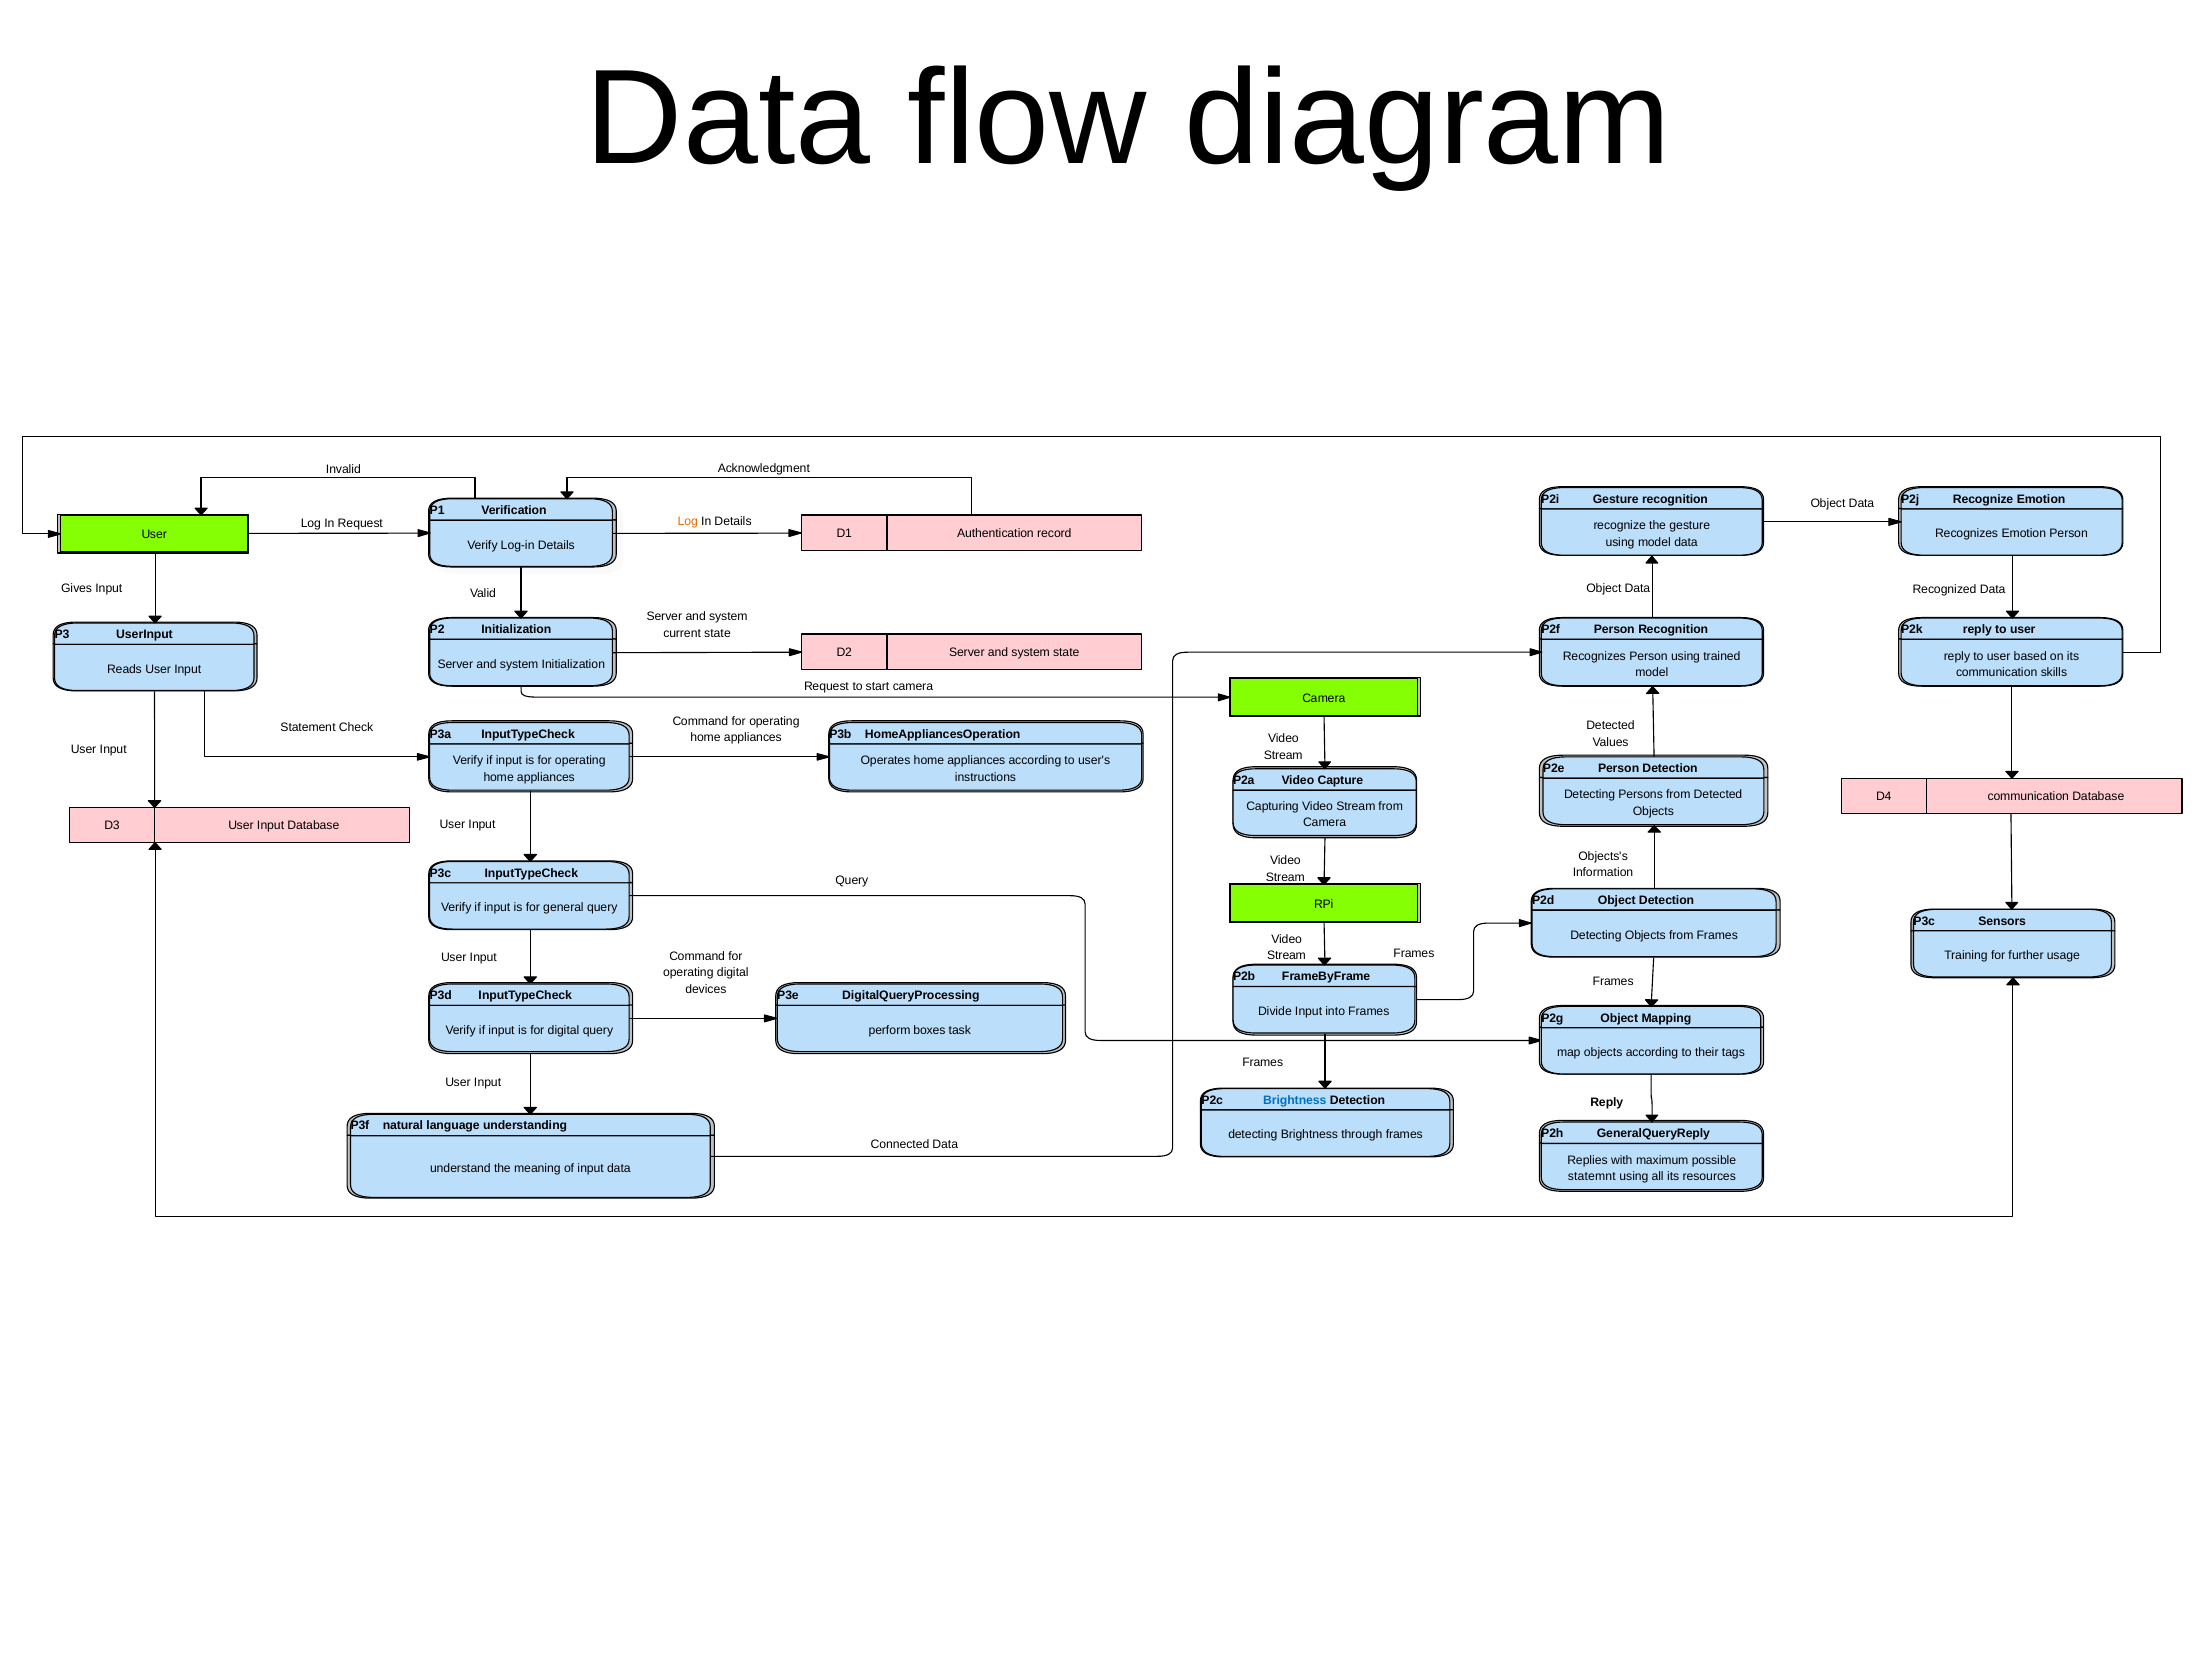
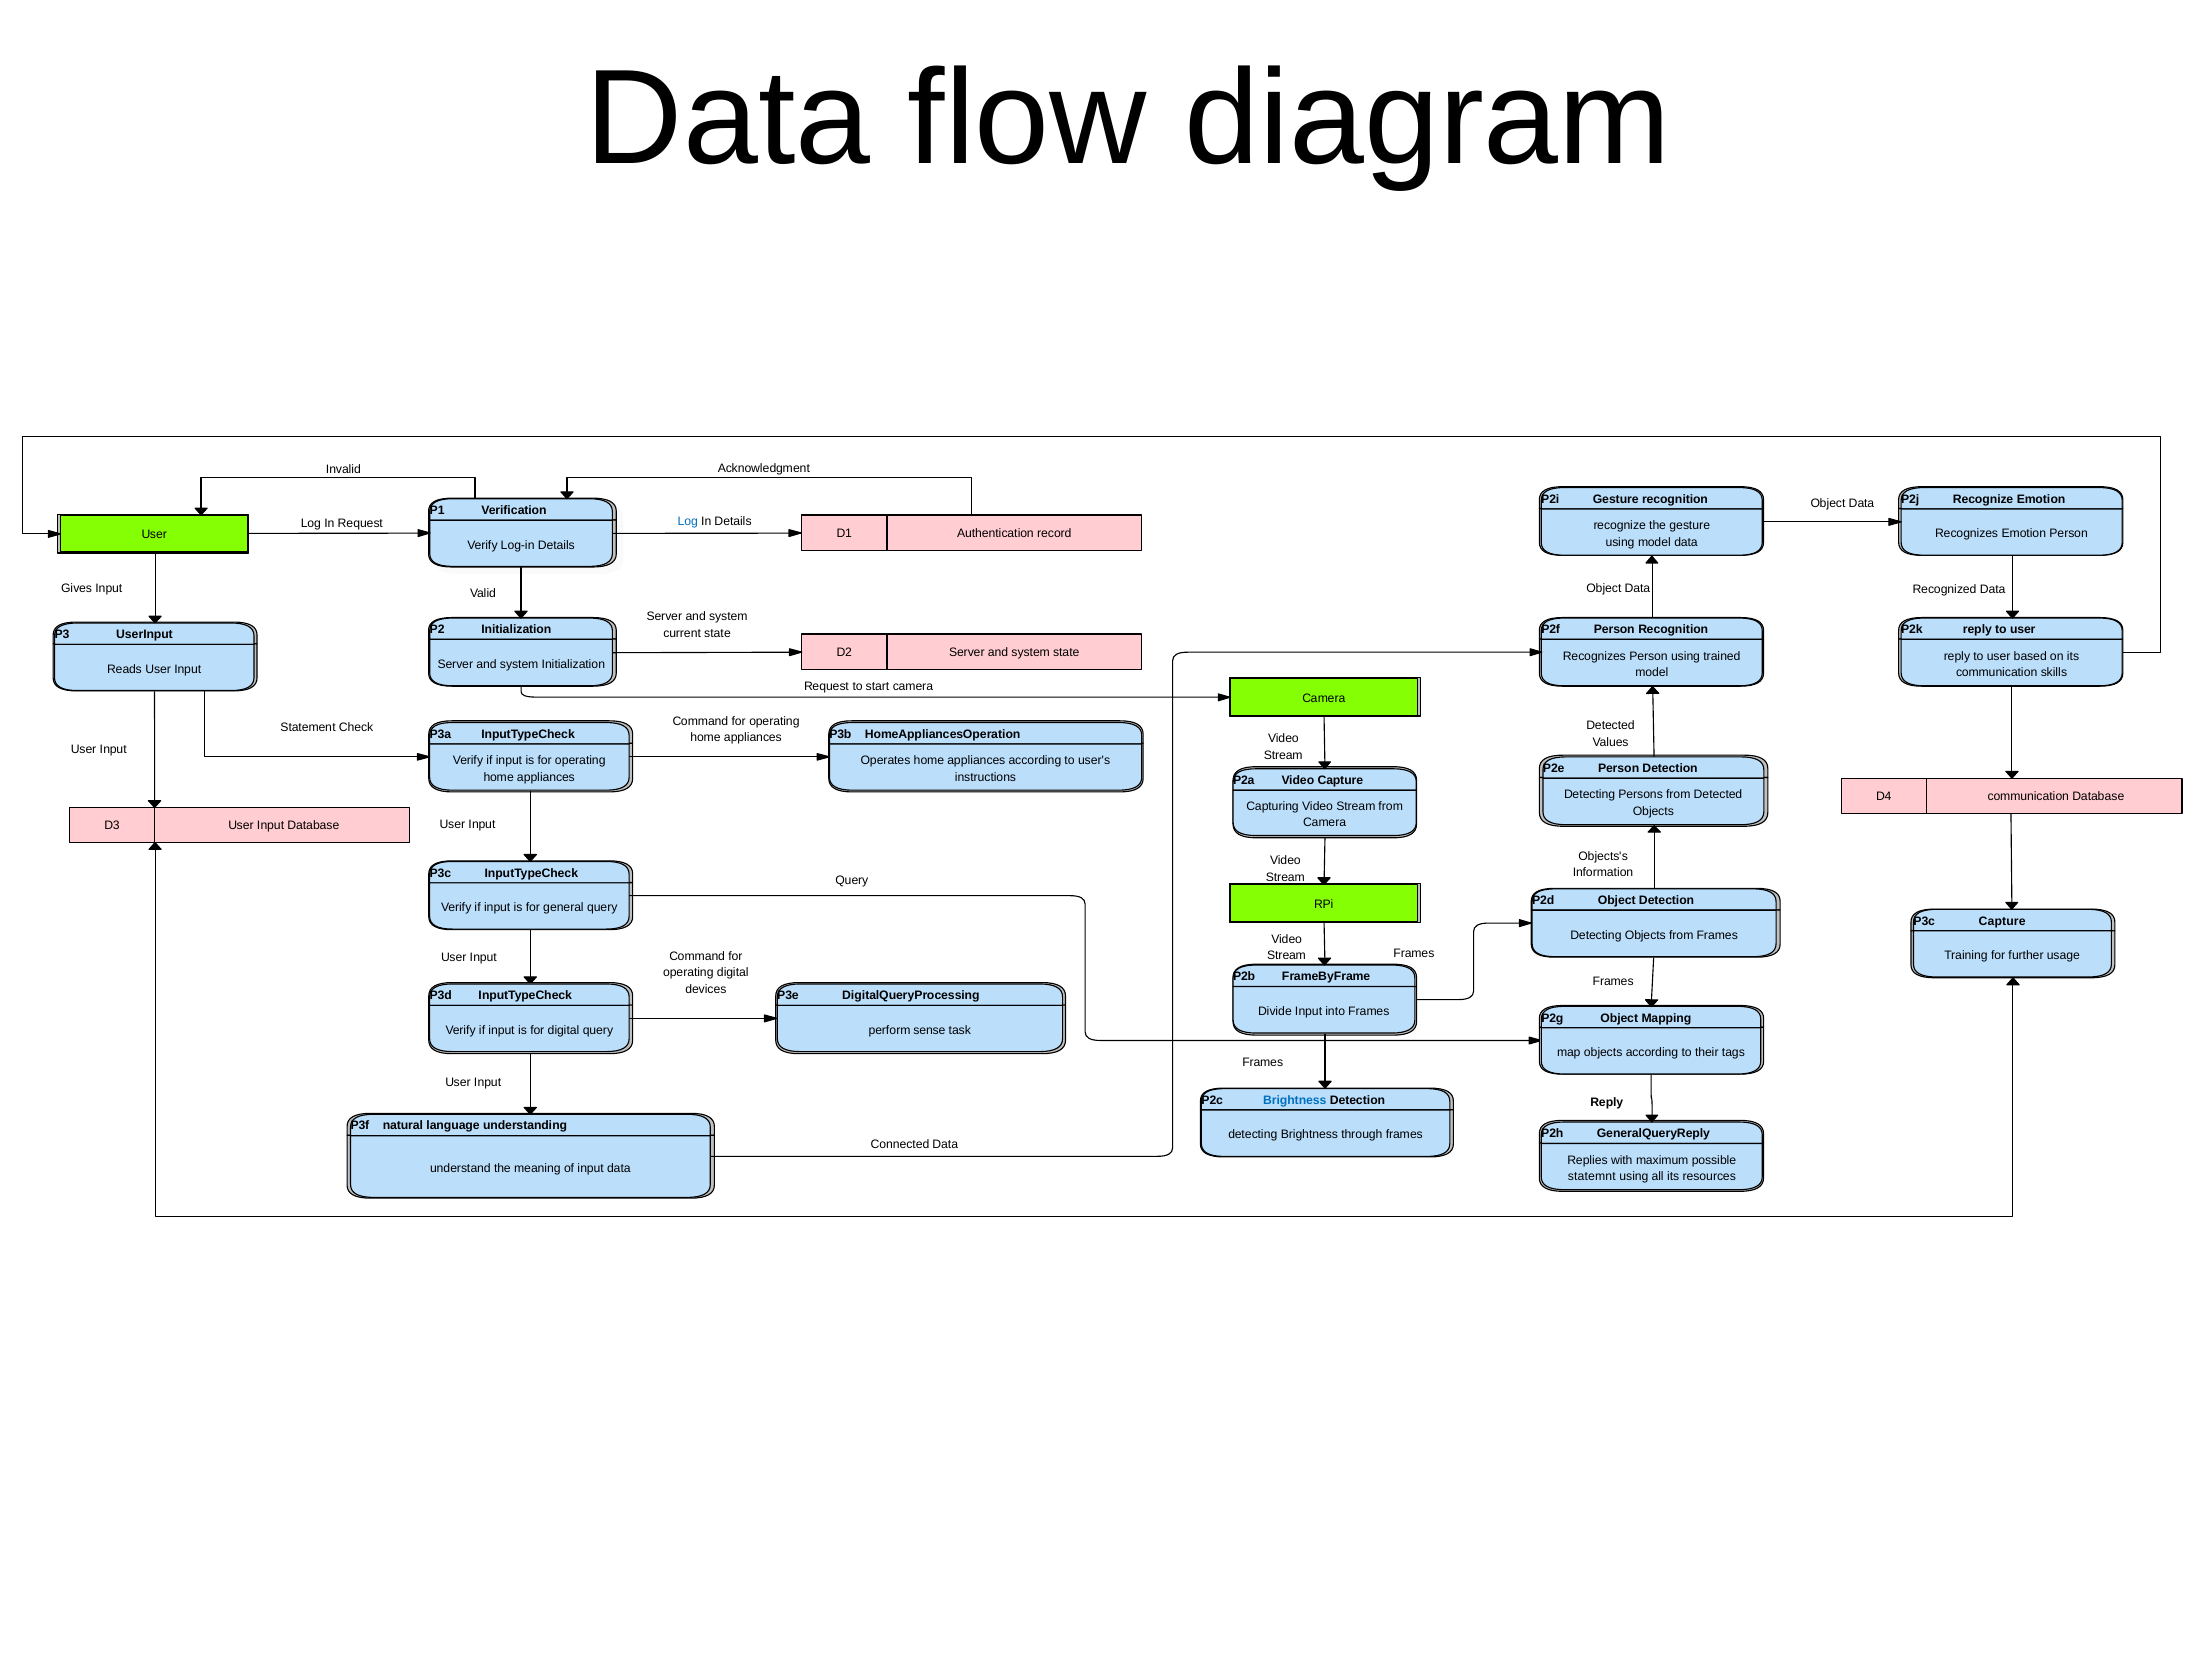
Log colour: orange -> blue (688, 521)
P3c Sensors: Sensors -> Capture (2002, 921)
boxes: boxes -> sense (929, 1031)
